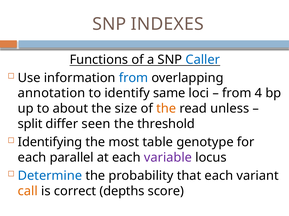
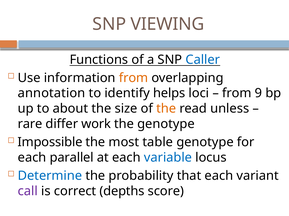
INDEXES: INDEXES -> VIEWING (167, 24)
from colour: blue -> orange (134, 78)
same: same -> helps (169, 93)
4: 4 -> 9 (258, 93)
split: split -> rare (30, 124)
seen: seen -> work (96, 124)
the threshold: threshold -> genotype (166, 124)
Identifying: Identifying -> Impossible (50, 143)
variable colour: purple -> blue (168, 158)
call colour: orange -> purple (28, 192)
